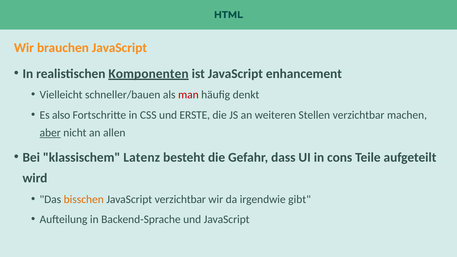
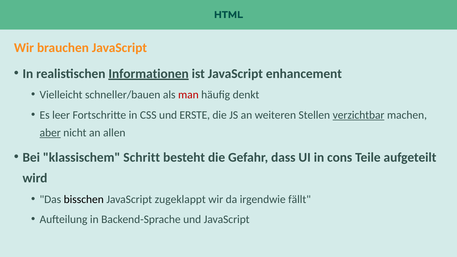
Komponenten: Komponenten -> Informationen (149, 74)
also: also -> leer (61, 115)
verzichtbar underline: none -> present (359, 115)
Latenz: Latenz -> Schritt (142, 157)
bisschen colour: orange -> black (84, 199)
JavaScript verzichtbar: verzichtbar -> zugeklappt (180, 199)
gibt: gibt -> fällt (300, 199)
